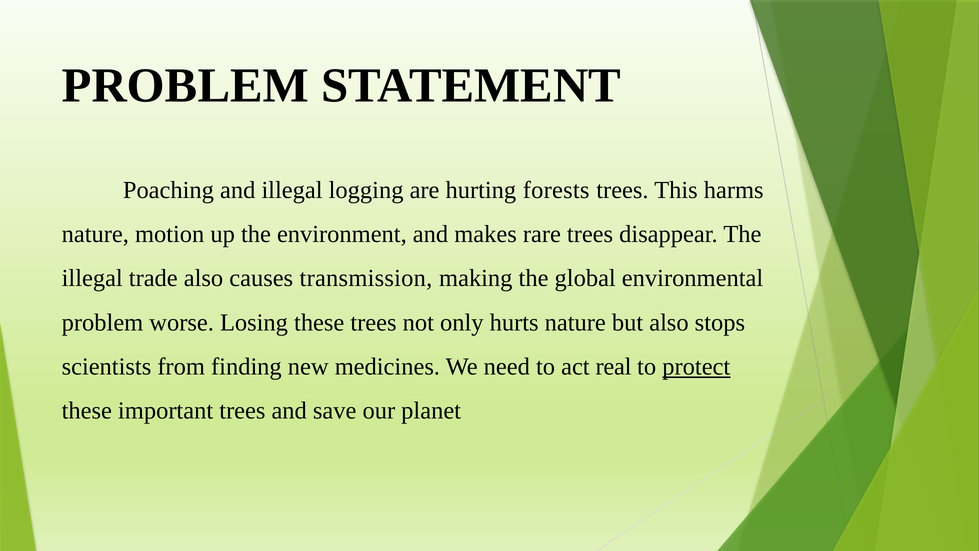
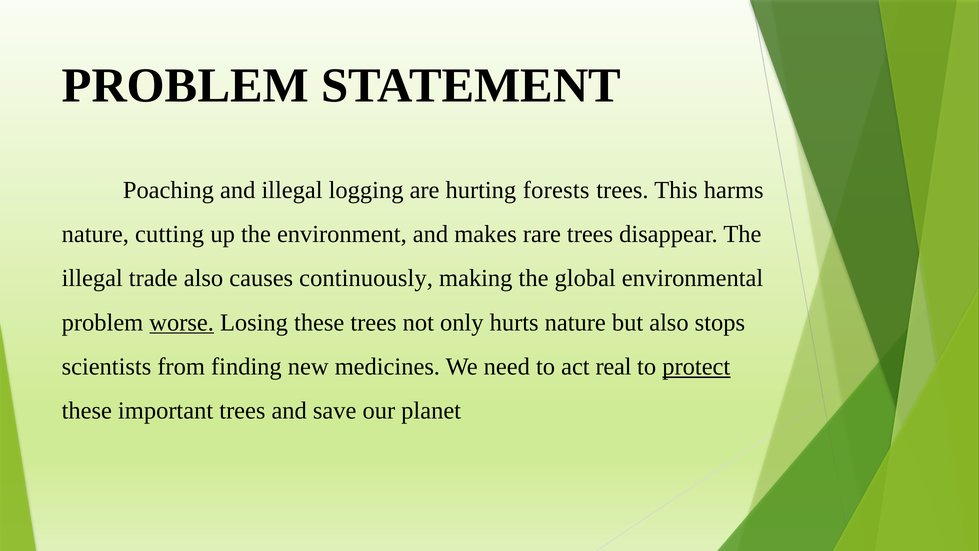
motion: motion -> cutting (170, 234)
transmission: transmission -> continuously (366, 278)
worse underline: none -> present (182, 322)
